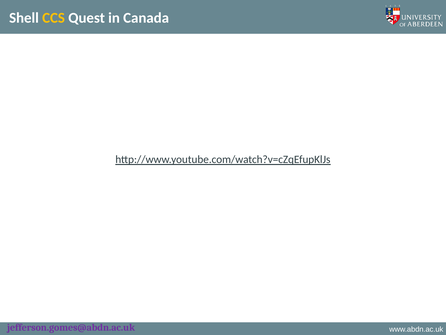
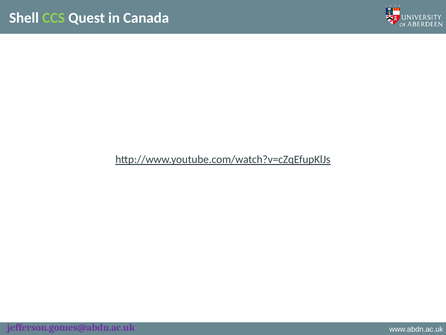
CCS colour: yellow -> light green (54, 18)
